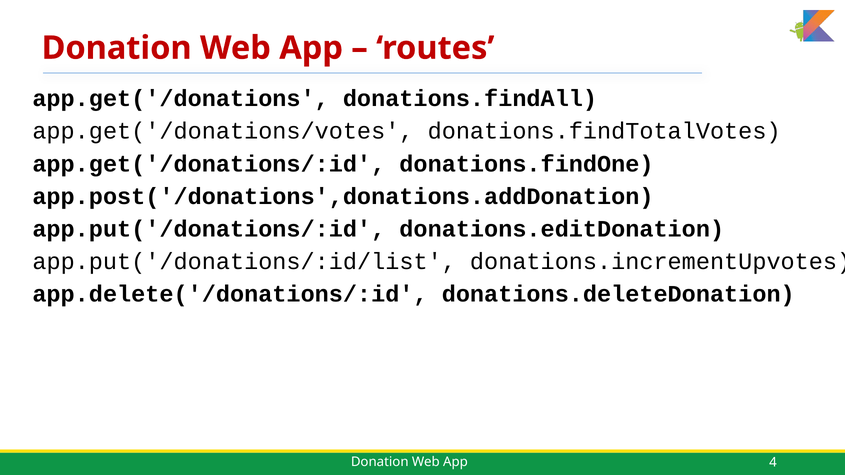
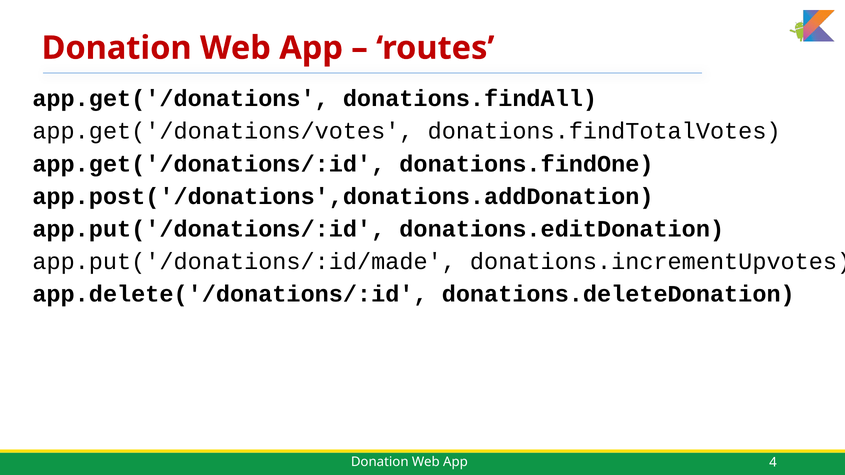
app.put('/donations/:id/list: app.put('/donations/:id/list -> app.put('/donations/:id/made (244, 262)
